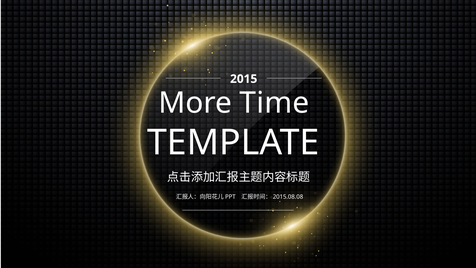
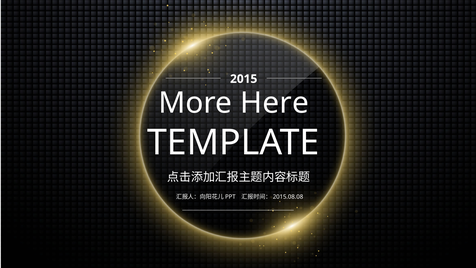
Time: Time -> Here (275, 103)
